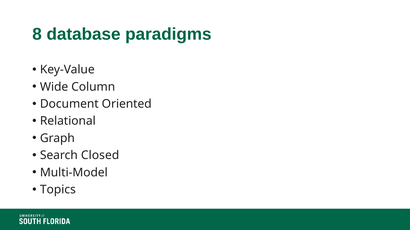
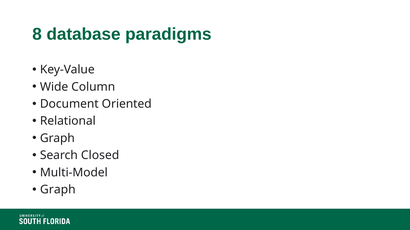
Topics: Topics -> Graph (58, 190)
